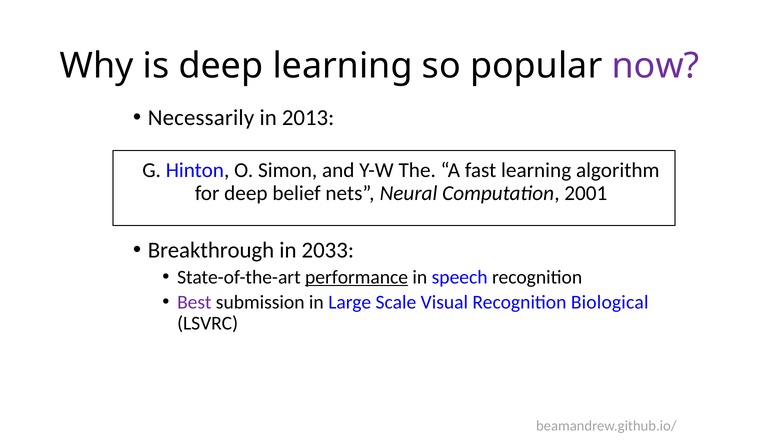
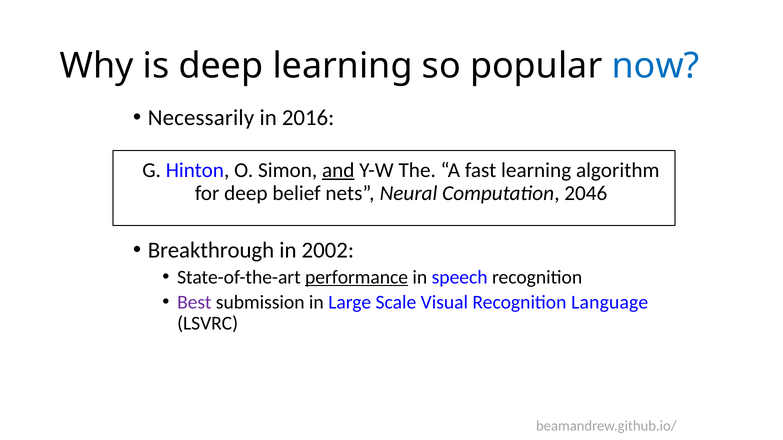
now colour: purple -> blue (656, 66)
2013: 2013 -> 2016 (308, 118)
and underline: none -> present (338, 170)
2001: 2001 -> 2046 (586, 193)
2033: 2033 -> 2002 (328, 250)
Biological: Biological -> Language (610, 303)
